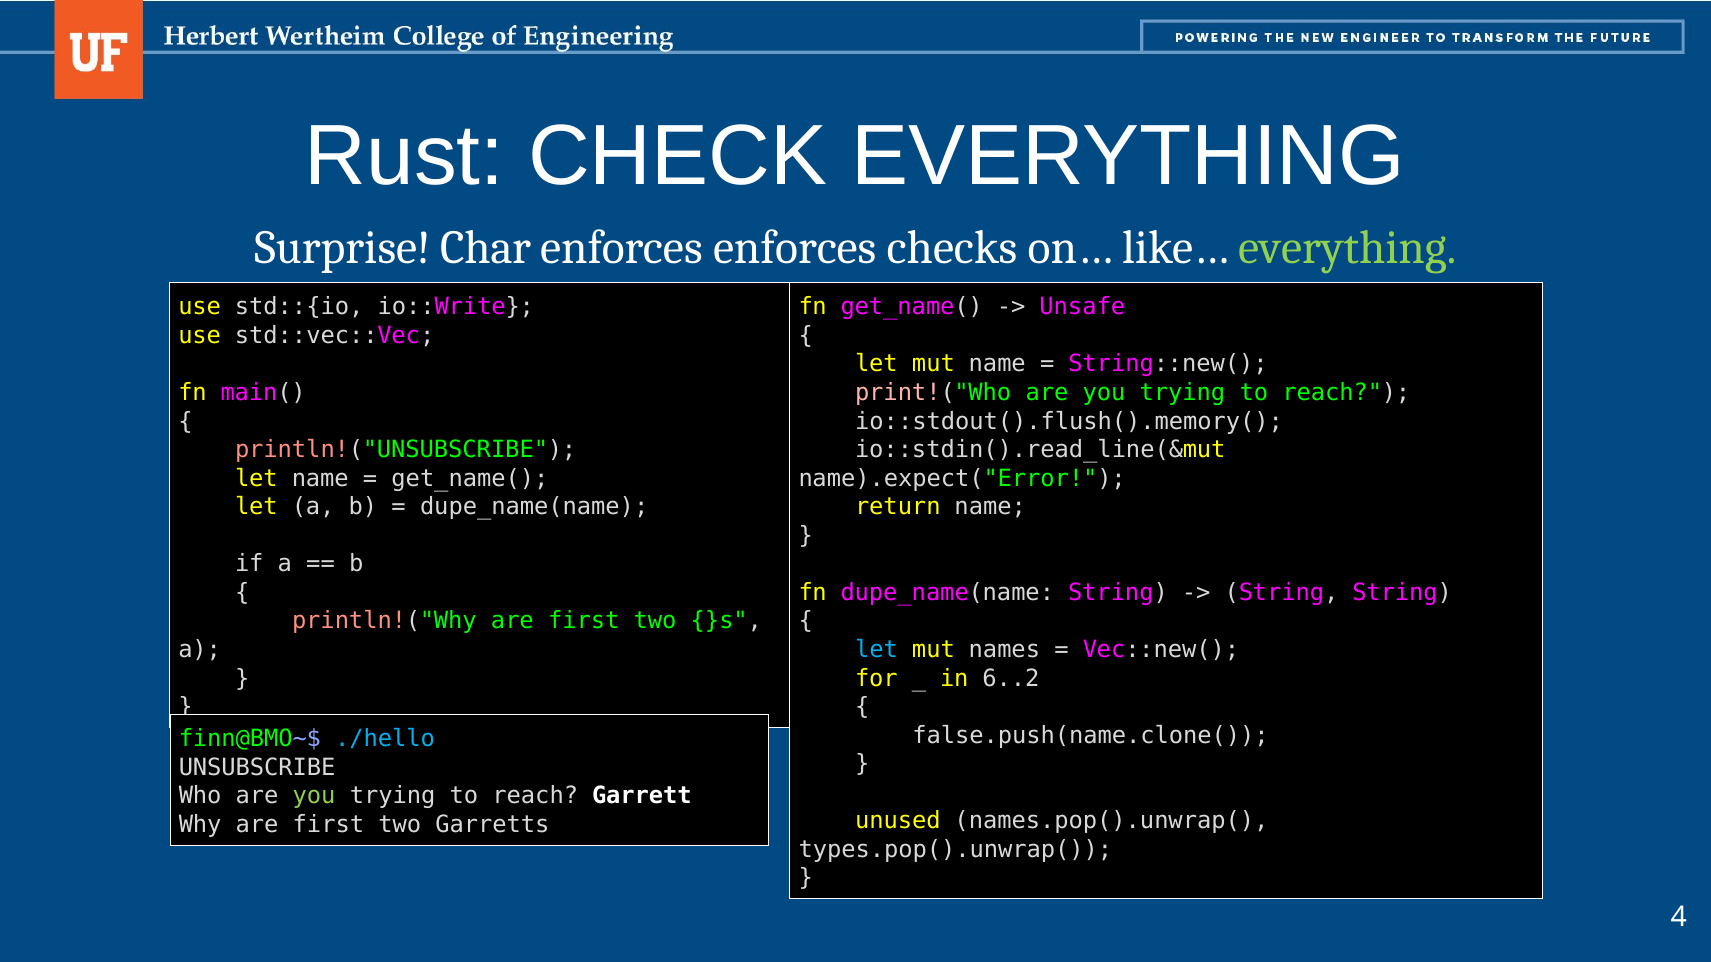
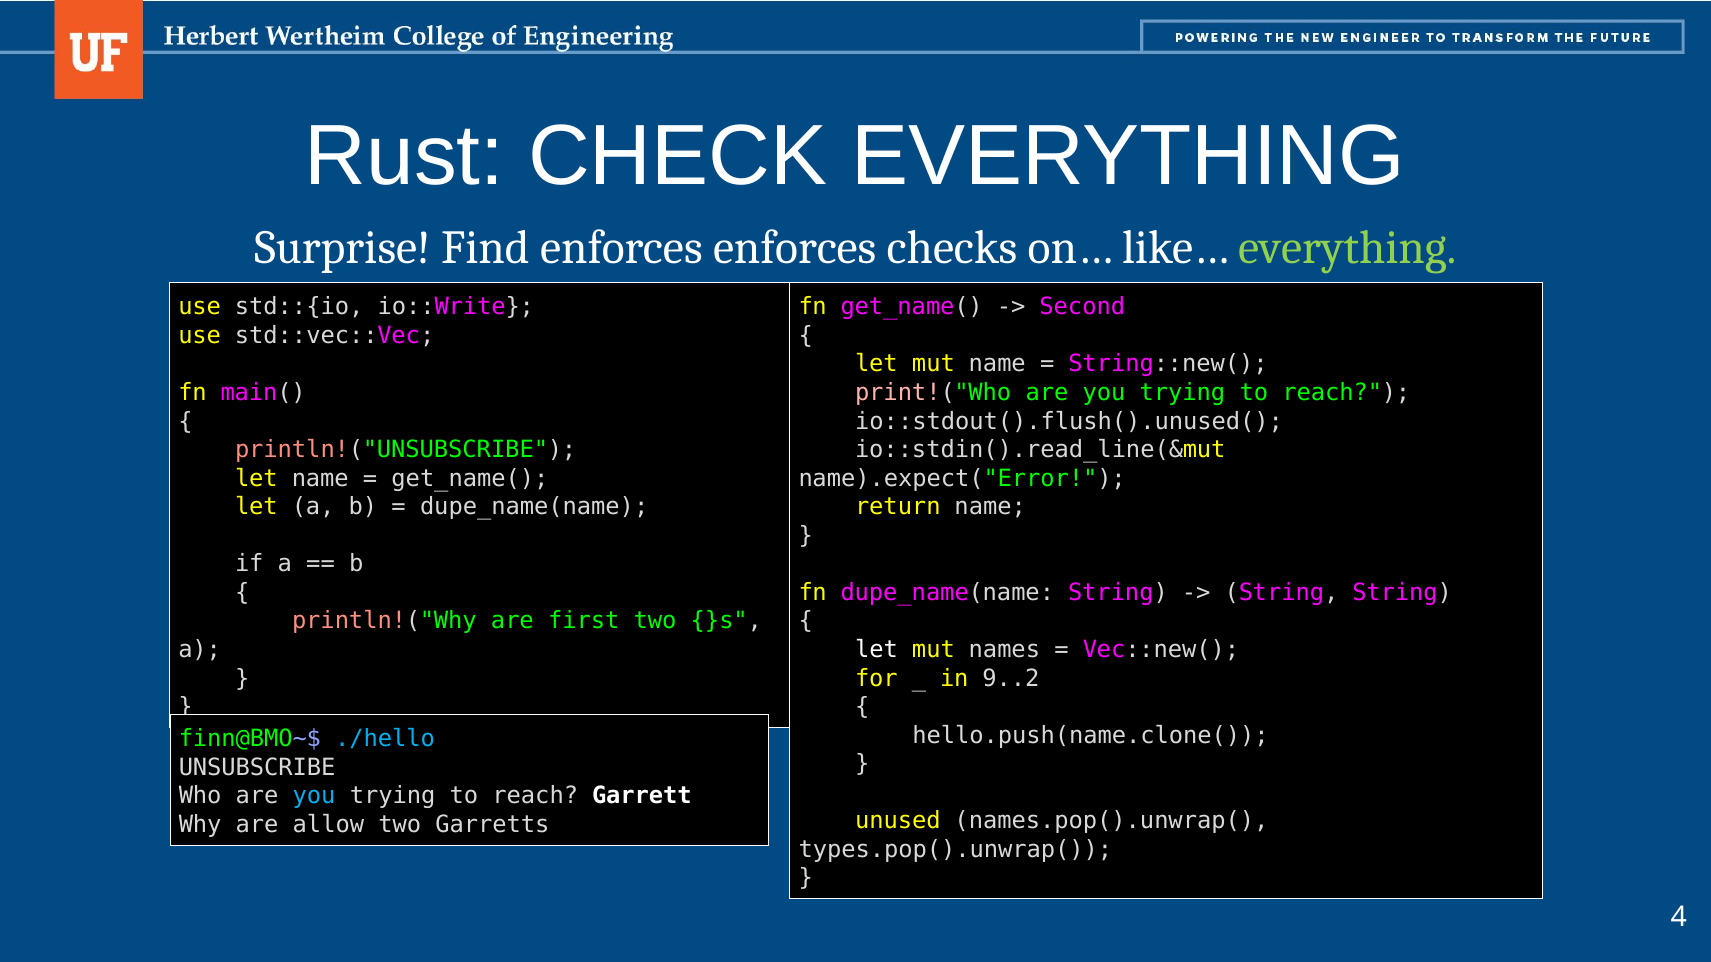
Char: Char -> Find (485, 248)
Unsafe: Unsafe -> Second (1082, 307)
io::stdout().flush().memory(: io::stdout().flush().memory( -> io::stdout().flush().unused( (1069, 421)
let colour: light blue -> white (877, 650)
6..2: 6..2 -> 9..2 (1011, 679)
false.push(name.clone(: false.push(name.clone( -> hello.push(name.clone( (1091, 736)
you colour: light green -> light blue (314, 796)
Why are first: first -> allow (328, 825)
